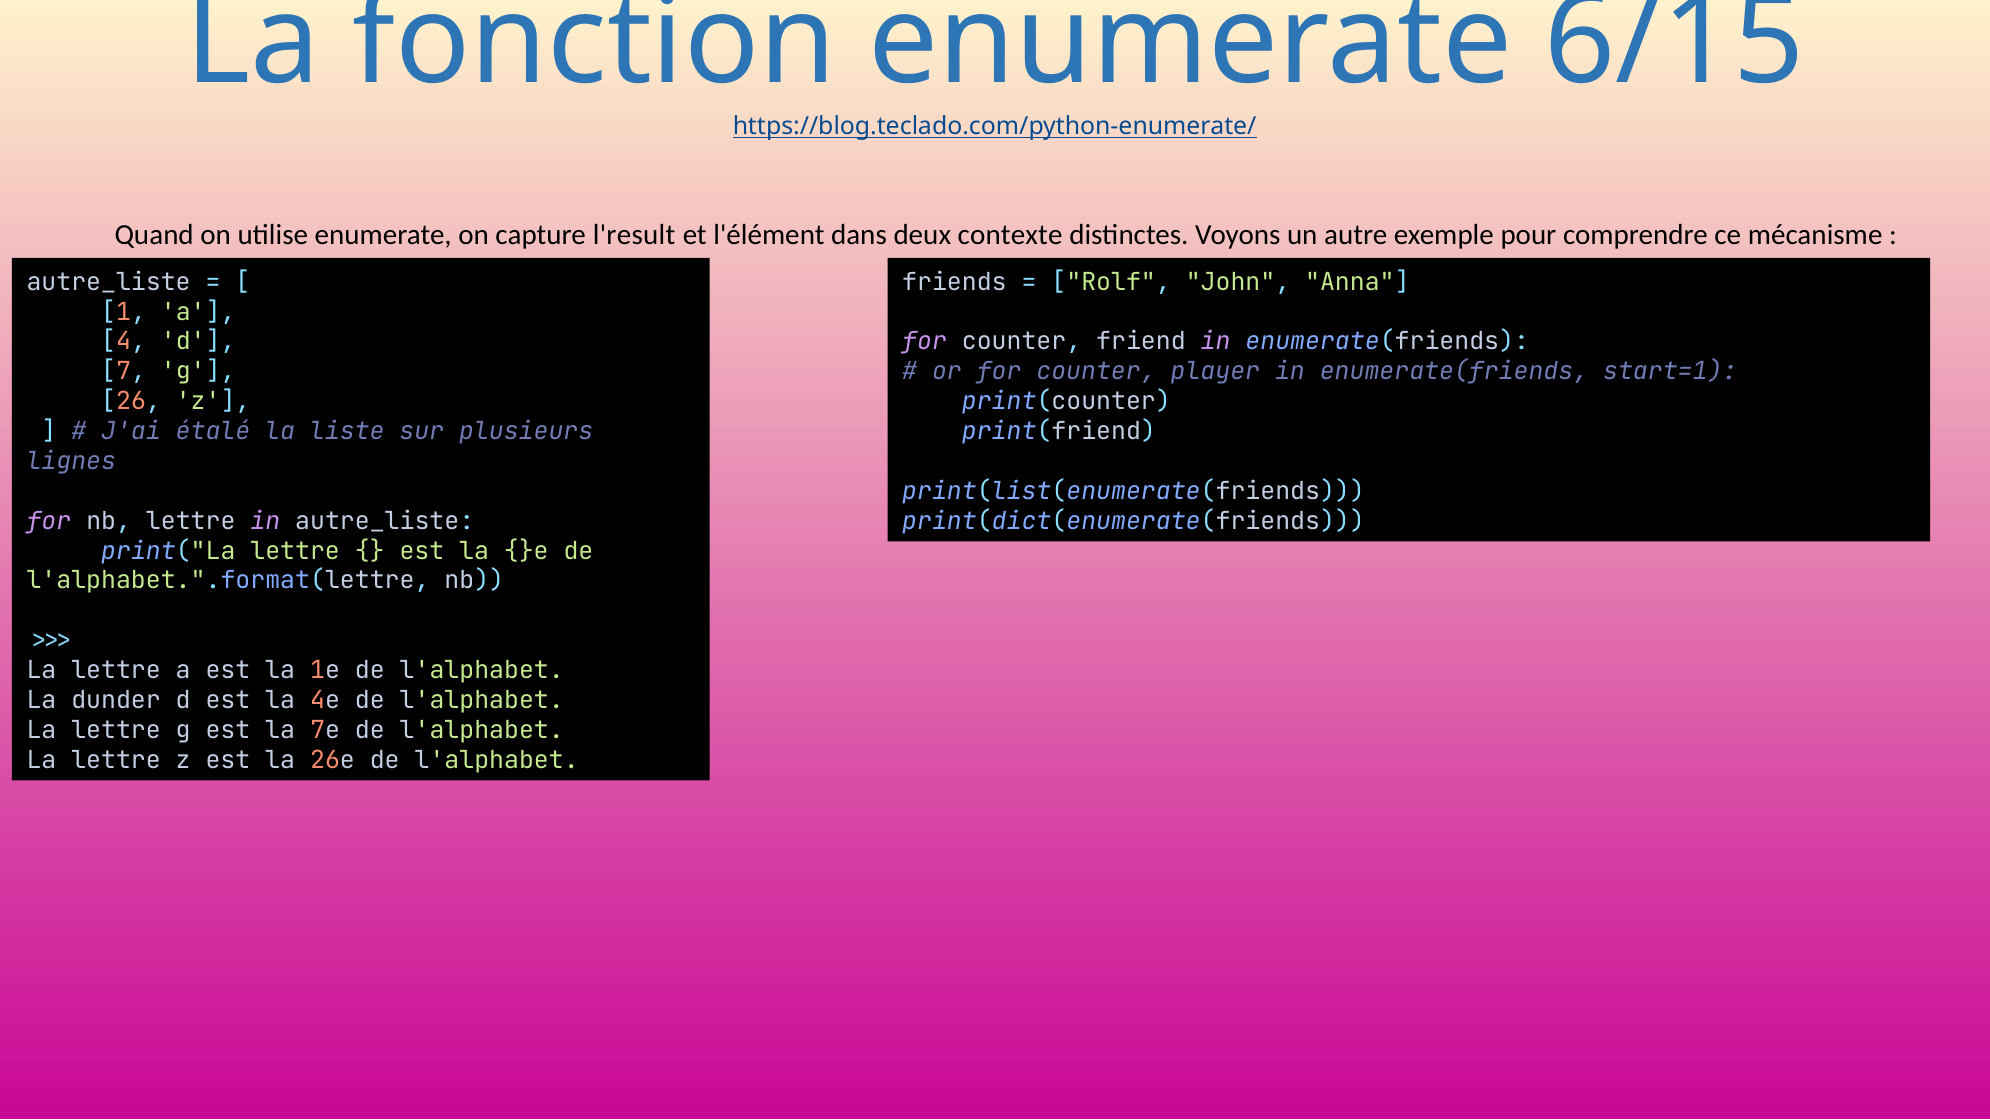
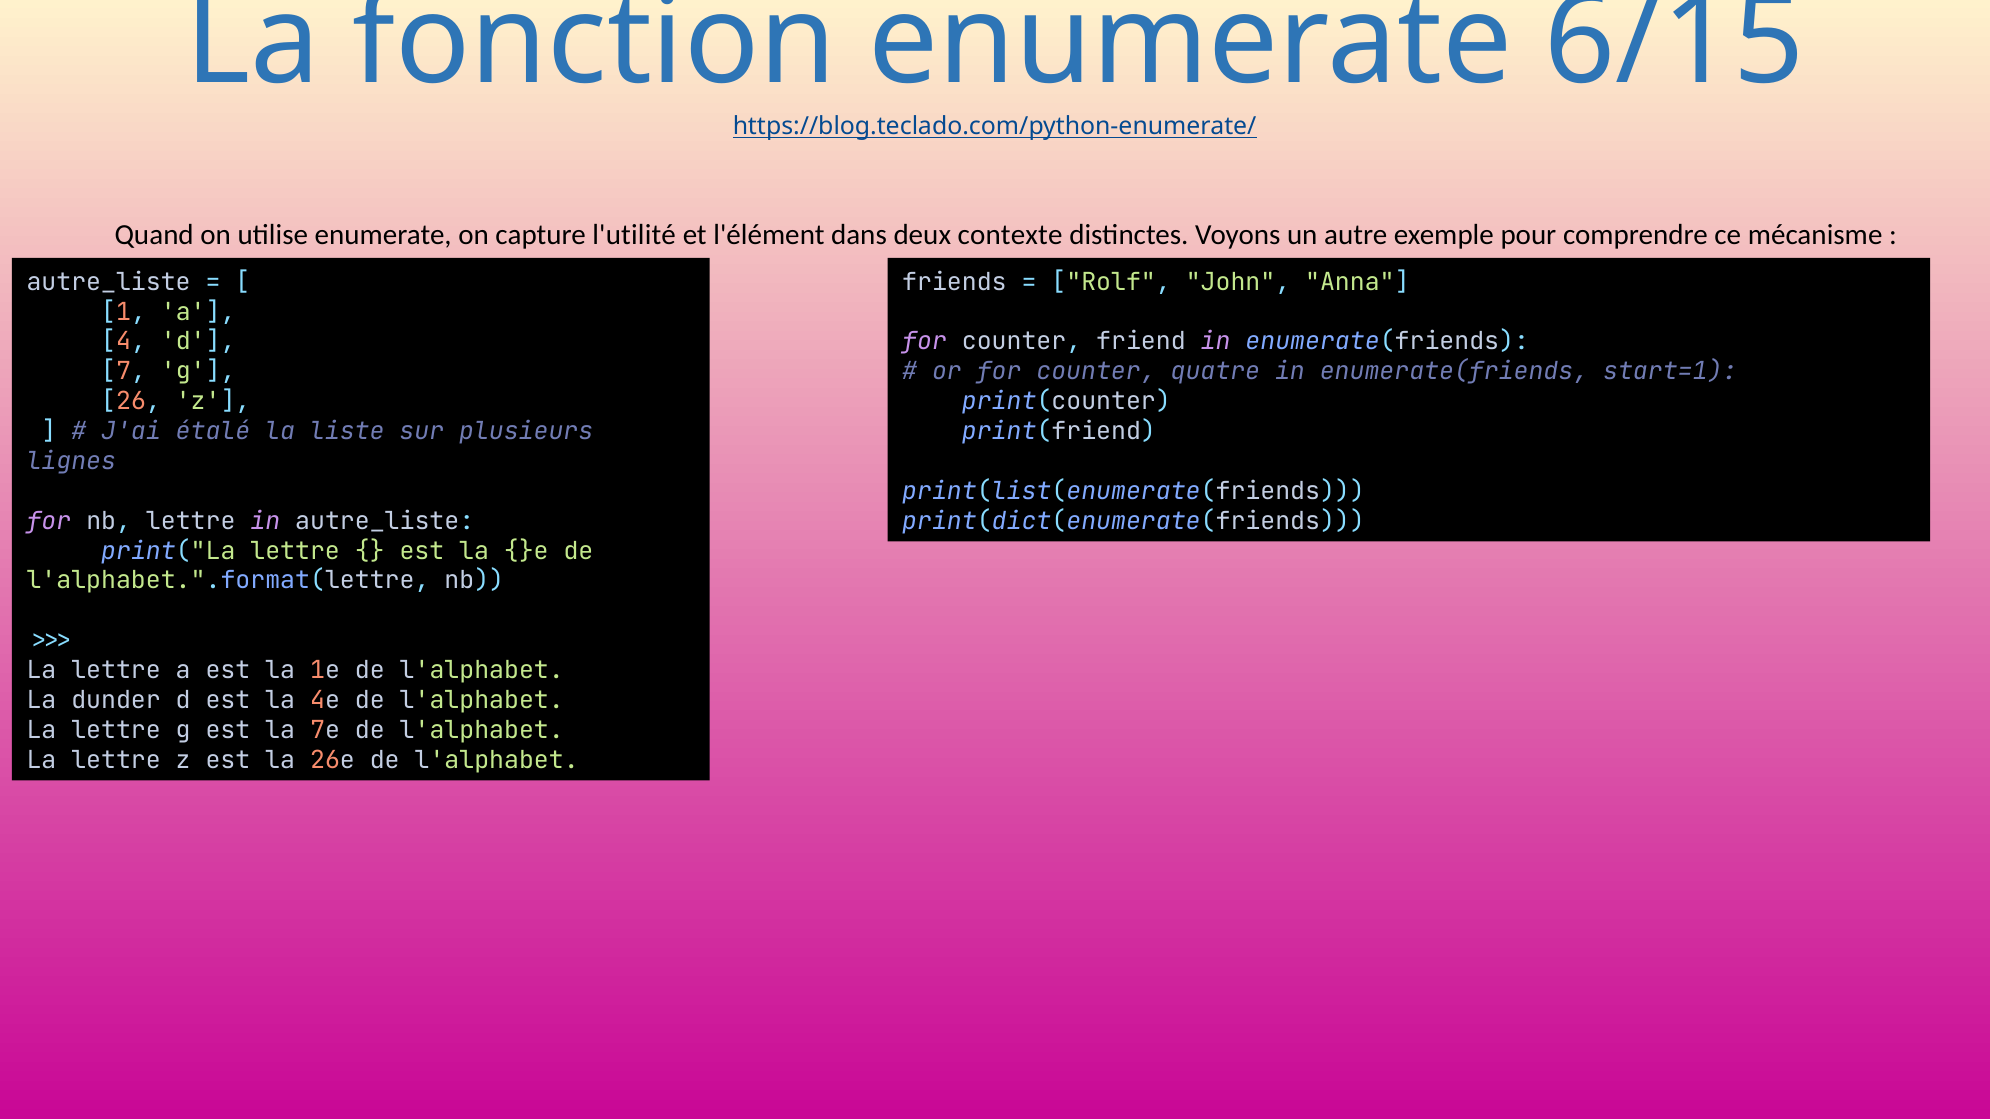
l'result: l'result -> l'utilité (634, 235)
player: player -> quatre (1215, 371)
